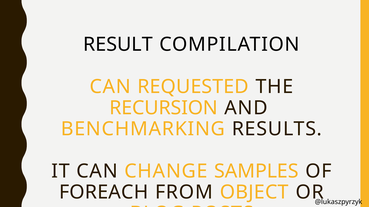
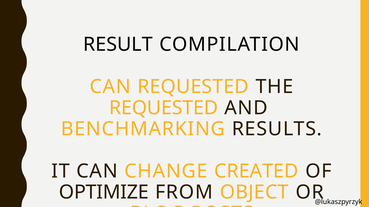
RECURSION: RECURSION -> REQUESTED (164, 108)
SAMPLES: SAMPLES -> CREATED (256, 172)
FOREACH: FOREACH -> OPTIMIZE (104, 193)
